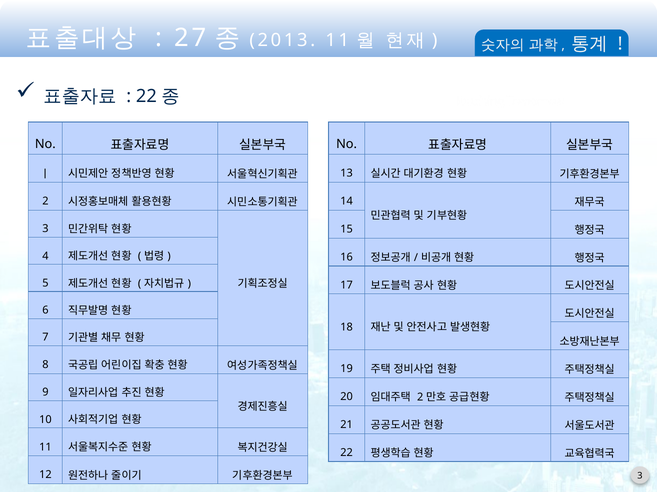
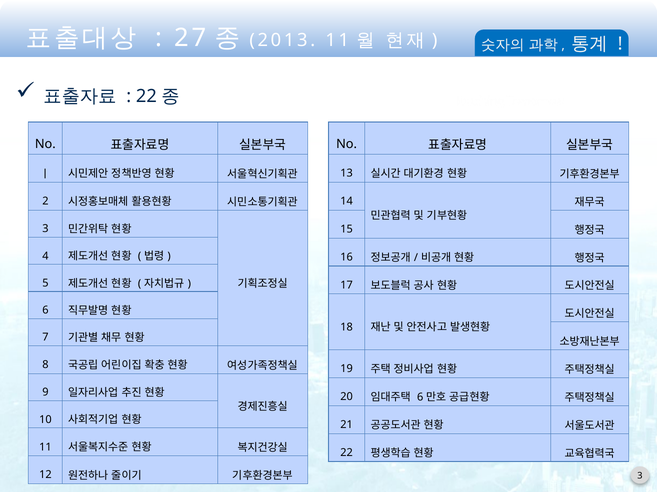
2: 2 -> 6 (420, 398)
